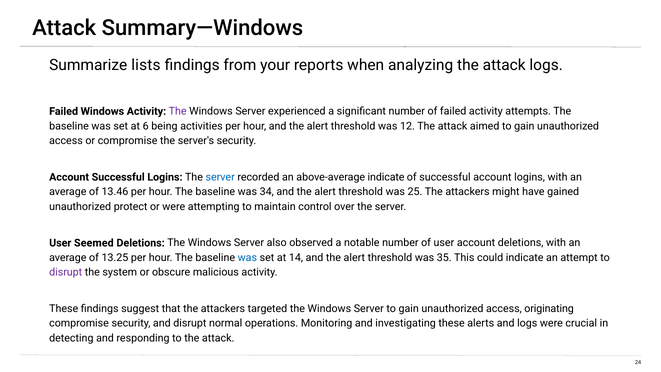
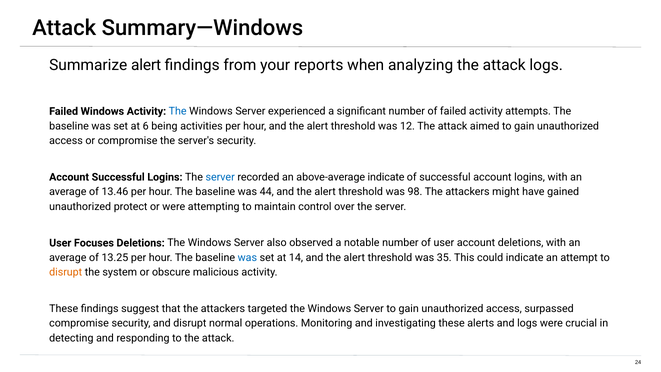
Summarize lists: lists -> alert (146, 65)
The colour: purple -> blue (178, 111)
34: 34 -> 44 (267, 192)
25: 25 -> 98 (415, 192)
Seemed: Seemed -> Focuses (94, 243)
disrupt colour: purple -> orange (66, 272)
originating: originating -> surpassed (549, 309)
